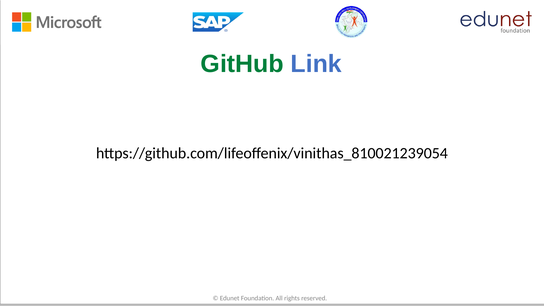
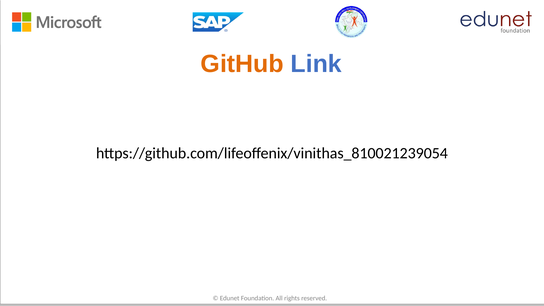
GitHub colour: green -> orange (242, 64)
